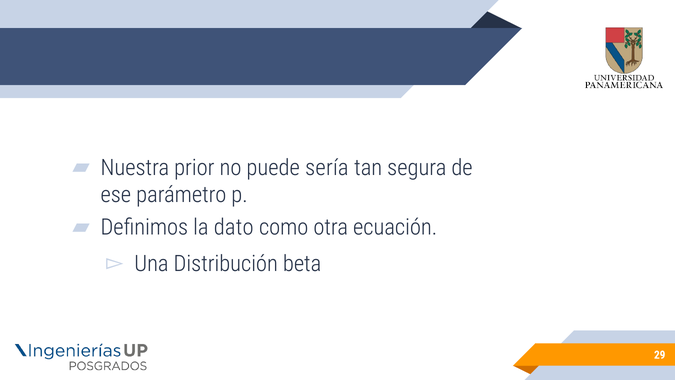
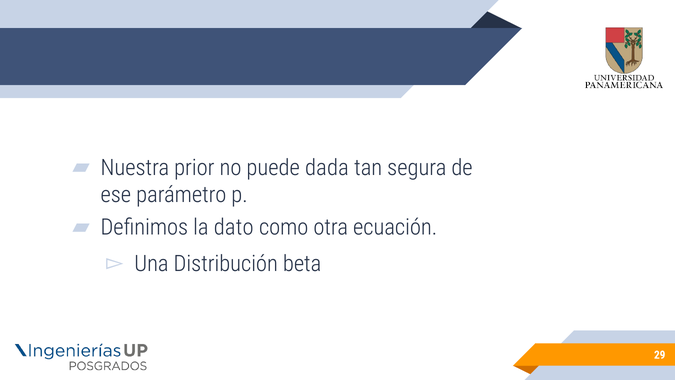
sería: sería -> dada (327, 168)
